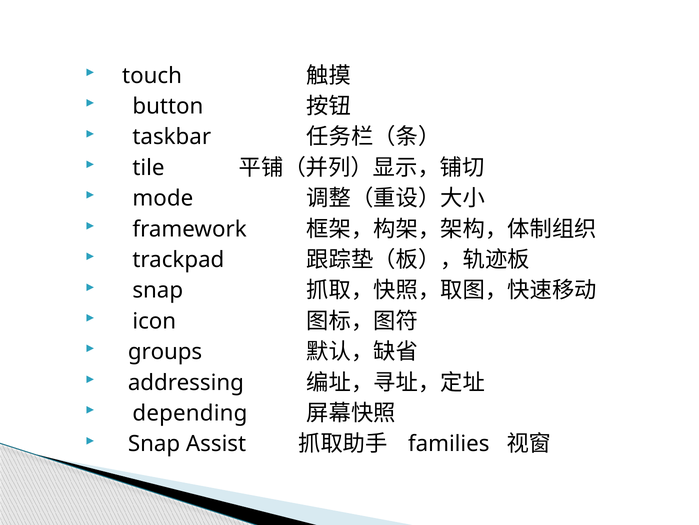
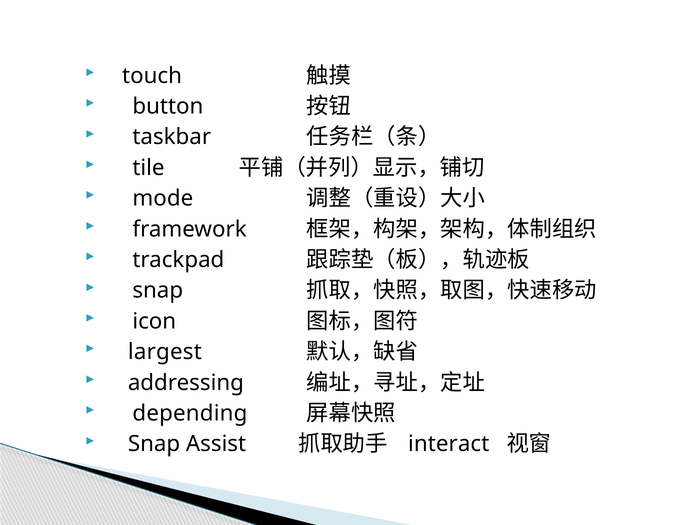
groups: groups -> largest (165, 351)
families: families -> interact (449, 443)
